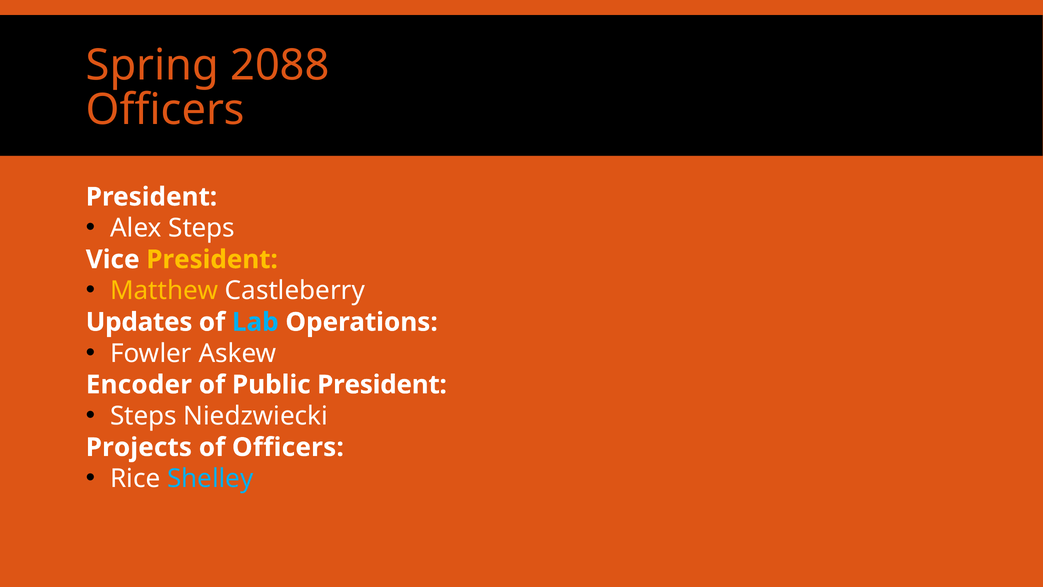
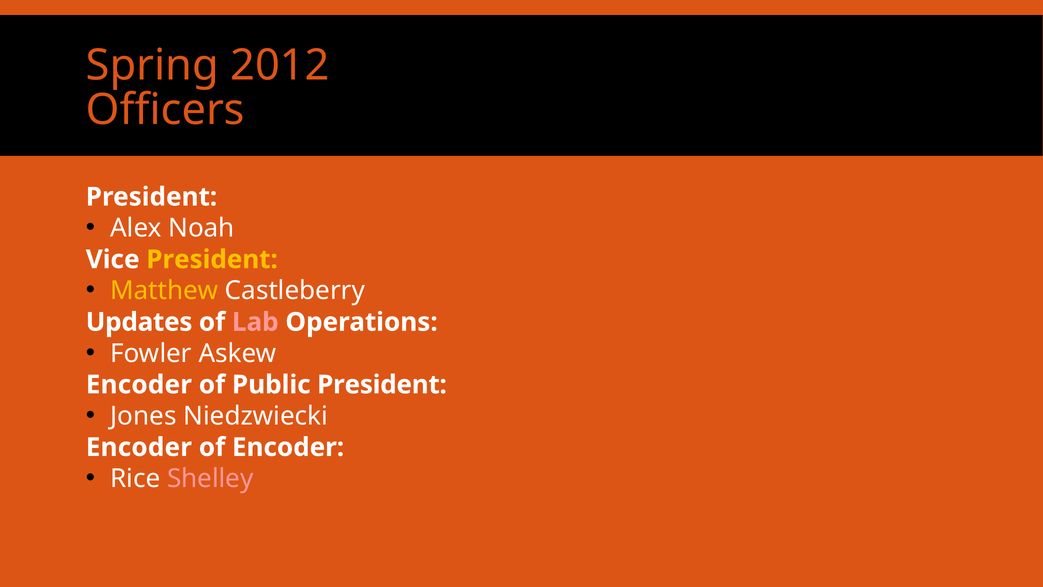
2088: 2088 -> 2012 (280, 66)
Alex Steps: Steps -> Noah (201, 228)
Lab colour: light blue -> pink (255, 322)
Steps: Steps -> Jones (143, 416)
Projects: Projects -> Encoder (139, 447)
of Officers: Officers -> Encoder (288, 447)
Shelley colour: light blue -> pink (210, 479)
